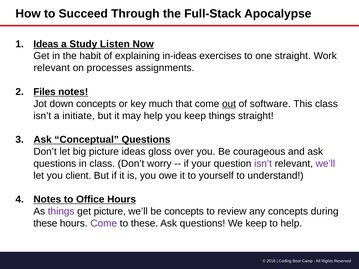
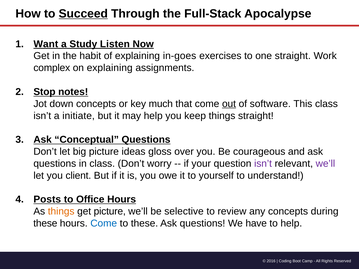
Succeed underline: none -> present (83, 14)
Ideas: Ideas -> Want (46, 44)
in-ideas: in-ideas -> in-goes (180, 56)
relevant: relevant -> complex (52, 68)
on processes: processes -> explaining (110, 68)
Files: Files -> Stop (44, 92)
Notes: Notes -> Posts (47, 200)
things colour: purple -> orange (61, 212)
be concepts: concepts -> selective (184, 212)
Come colour: purple -> blue (104, 224)
We keep: keep -> have (256, 224)
